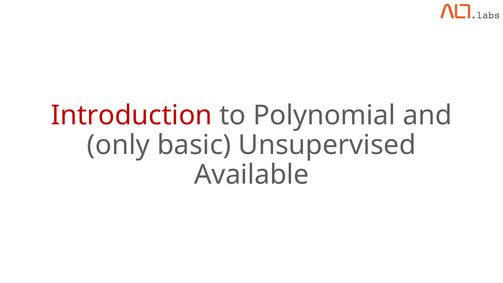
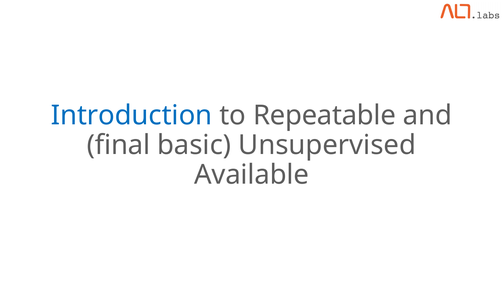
Introduction colour: red -> blue (132, 115)
Polynomial: Polynomial -> Repeatable (324, 115)
only: only -> final (119, 145)
